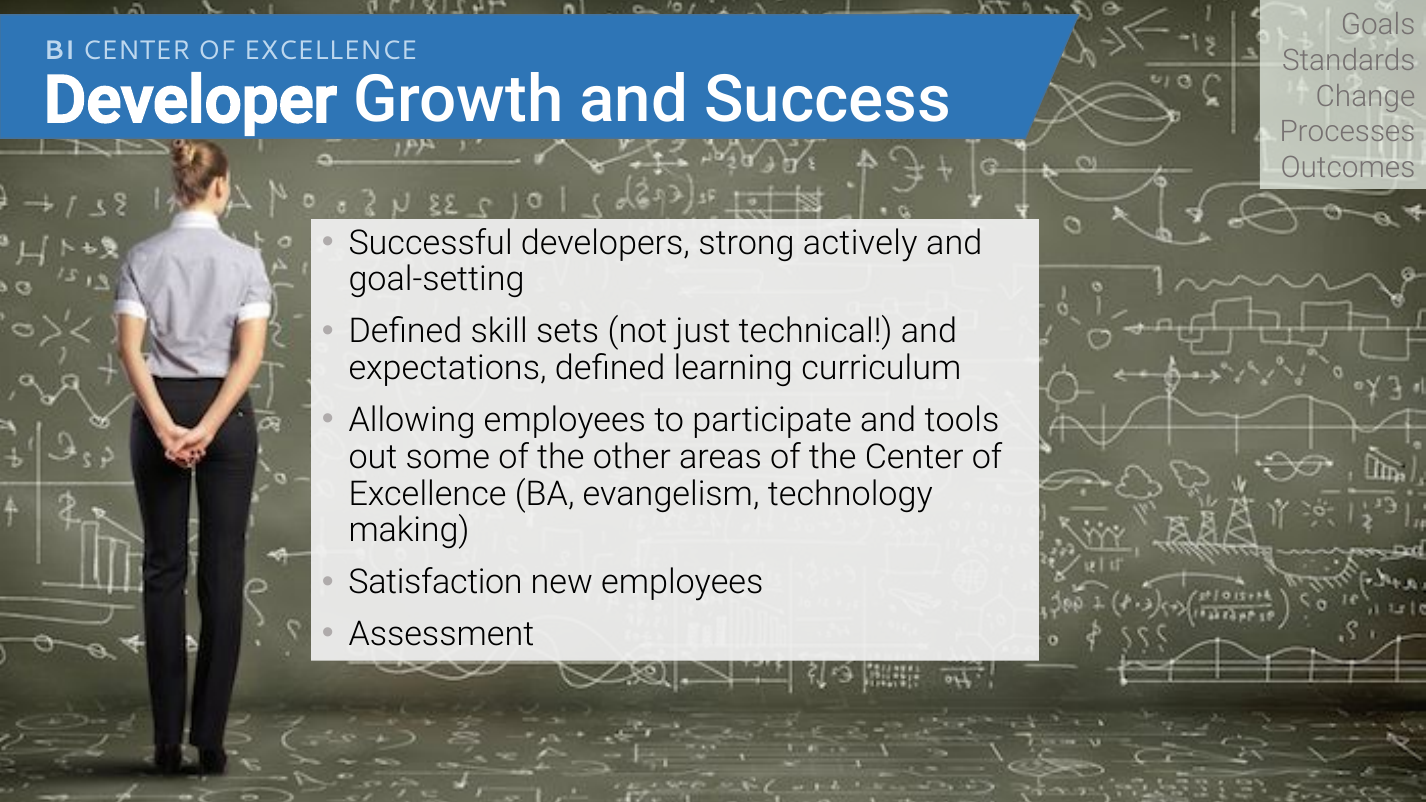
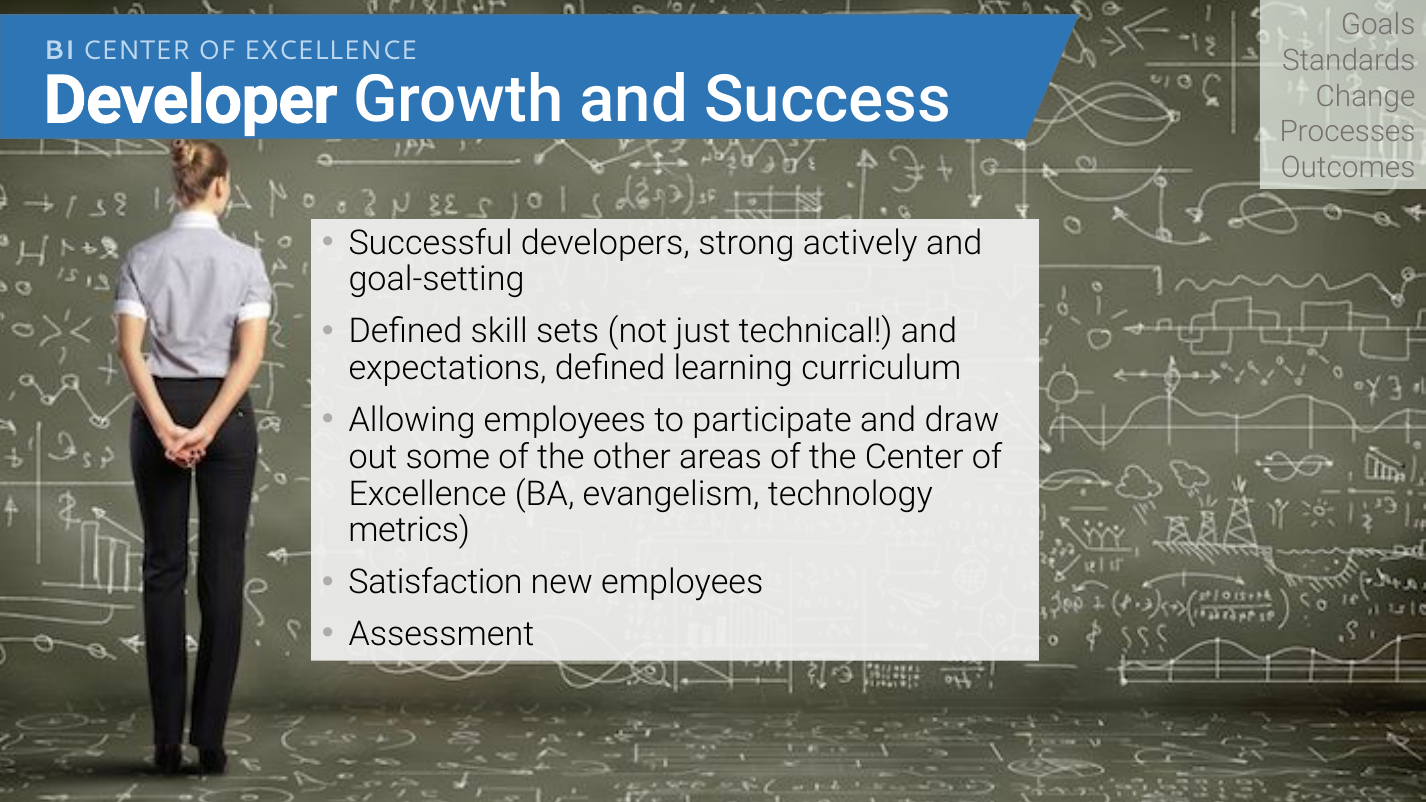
tools: tools -> draw (962, 420)
making: making -> metrics (409, 531)
